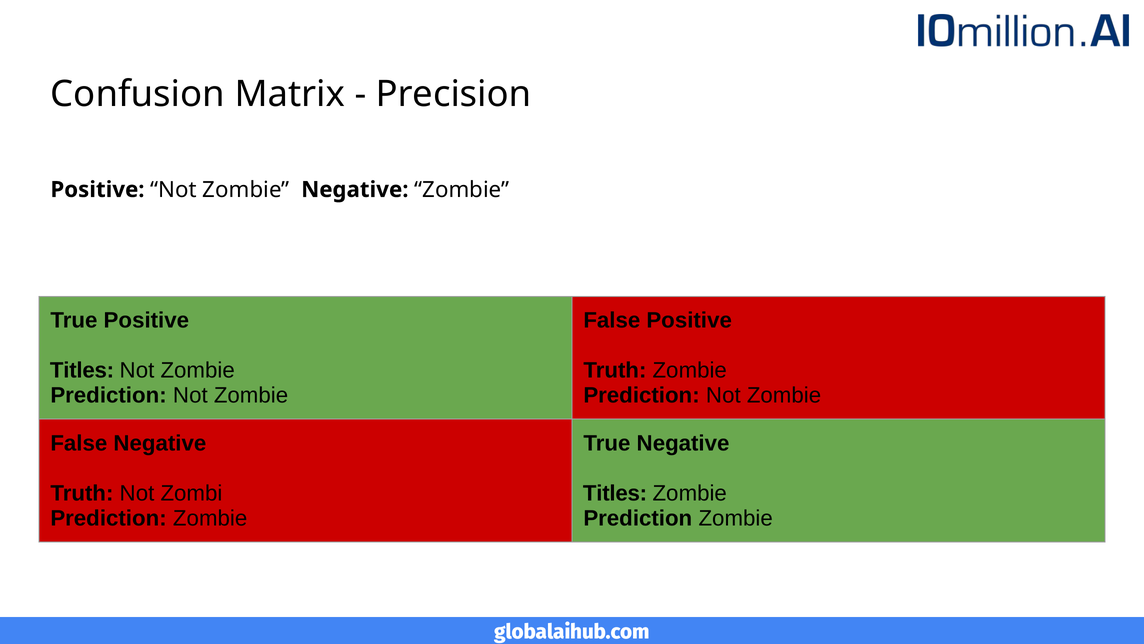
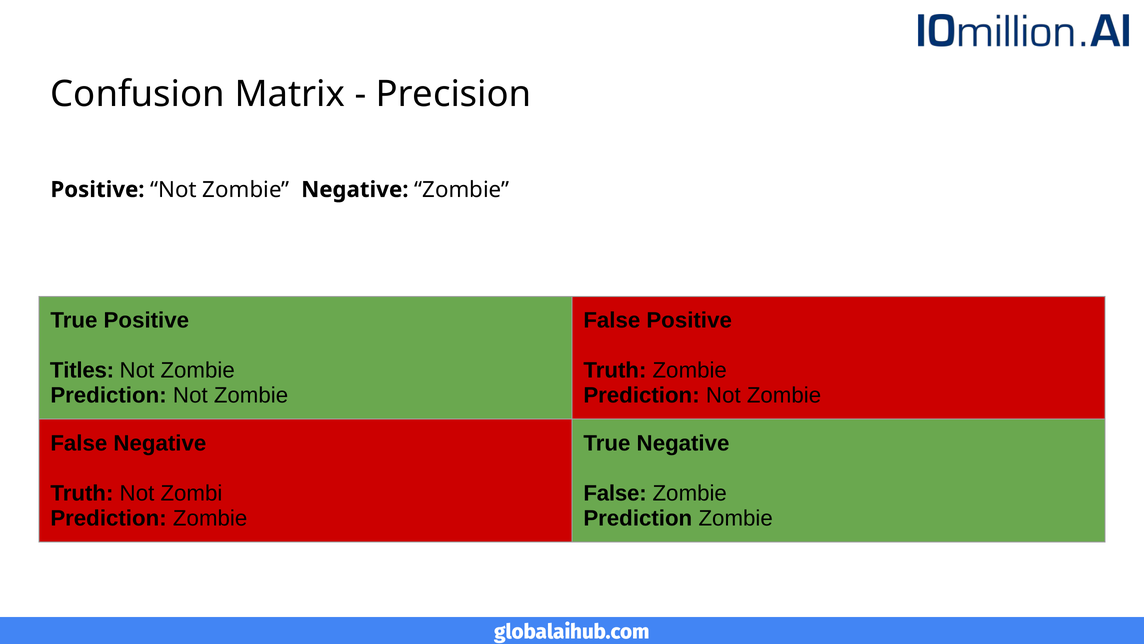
Titles: Titles -> False (615, 493)
